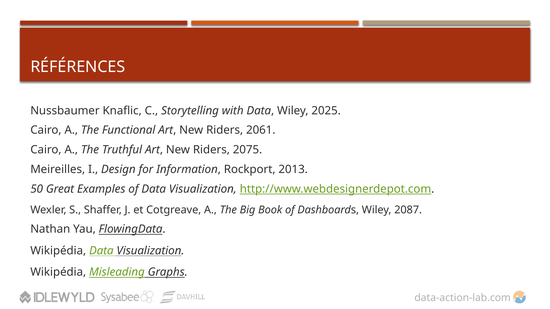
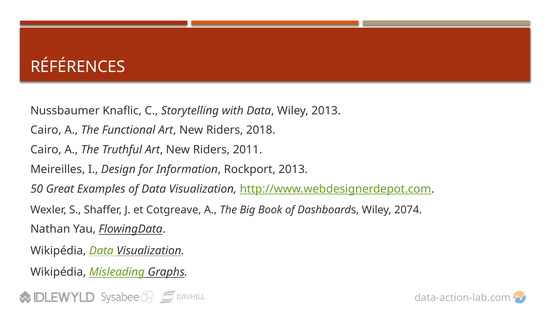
Wiley 2025: 2025 -> 2013 (326, 111)
2061: 2061 -> 2018 (261, 130)
2075: 2075 -> 2011 (248, 150)
2087: 2087 -> 2074 (408, 210)
